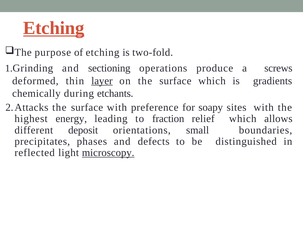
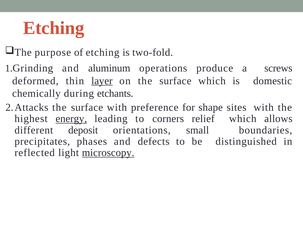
Etching underline: present -> none (54, 28)
sectioning: sectioning -> aluminum (109, 68)
gradients: gradients -> domestic (273, 81)
soapy: soapy -> shape (211, 107)
energy underline: none -> present (71, 119)
fraction: fraction -> corners (168, 119)
